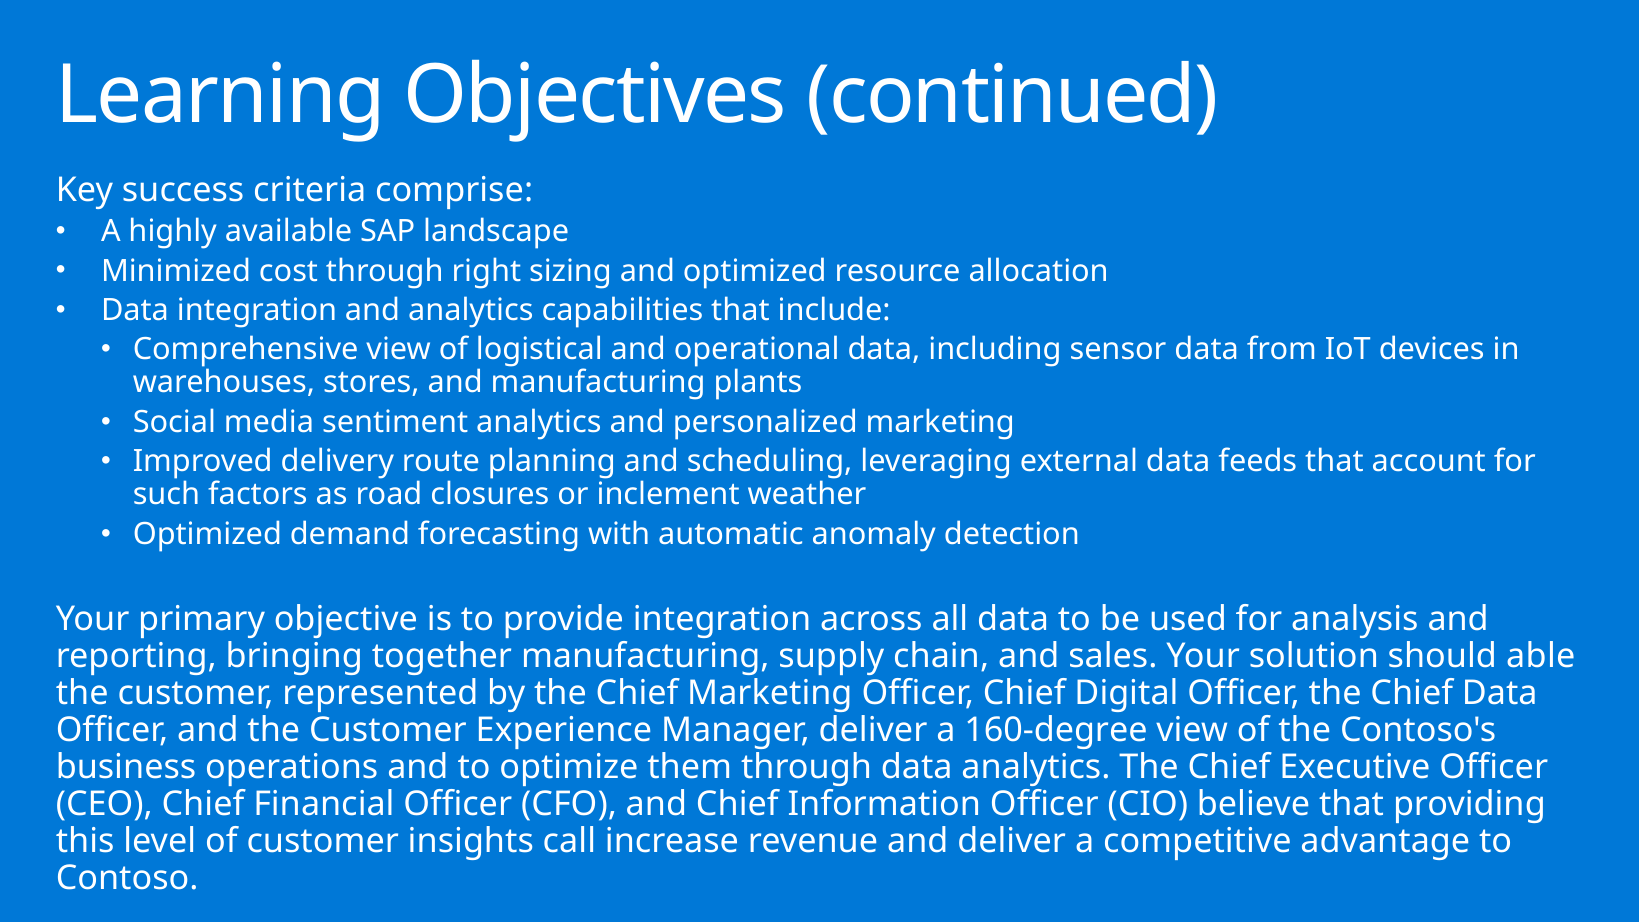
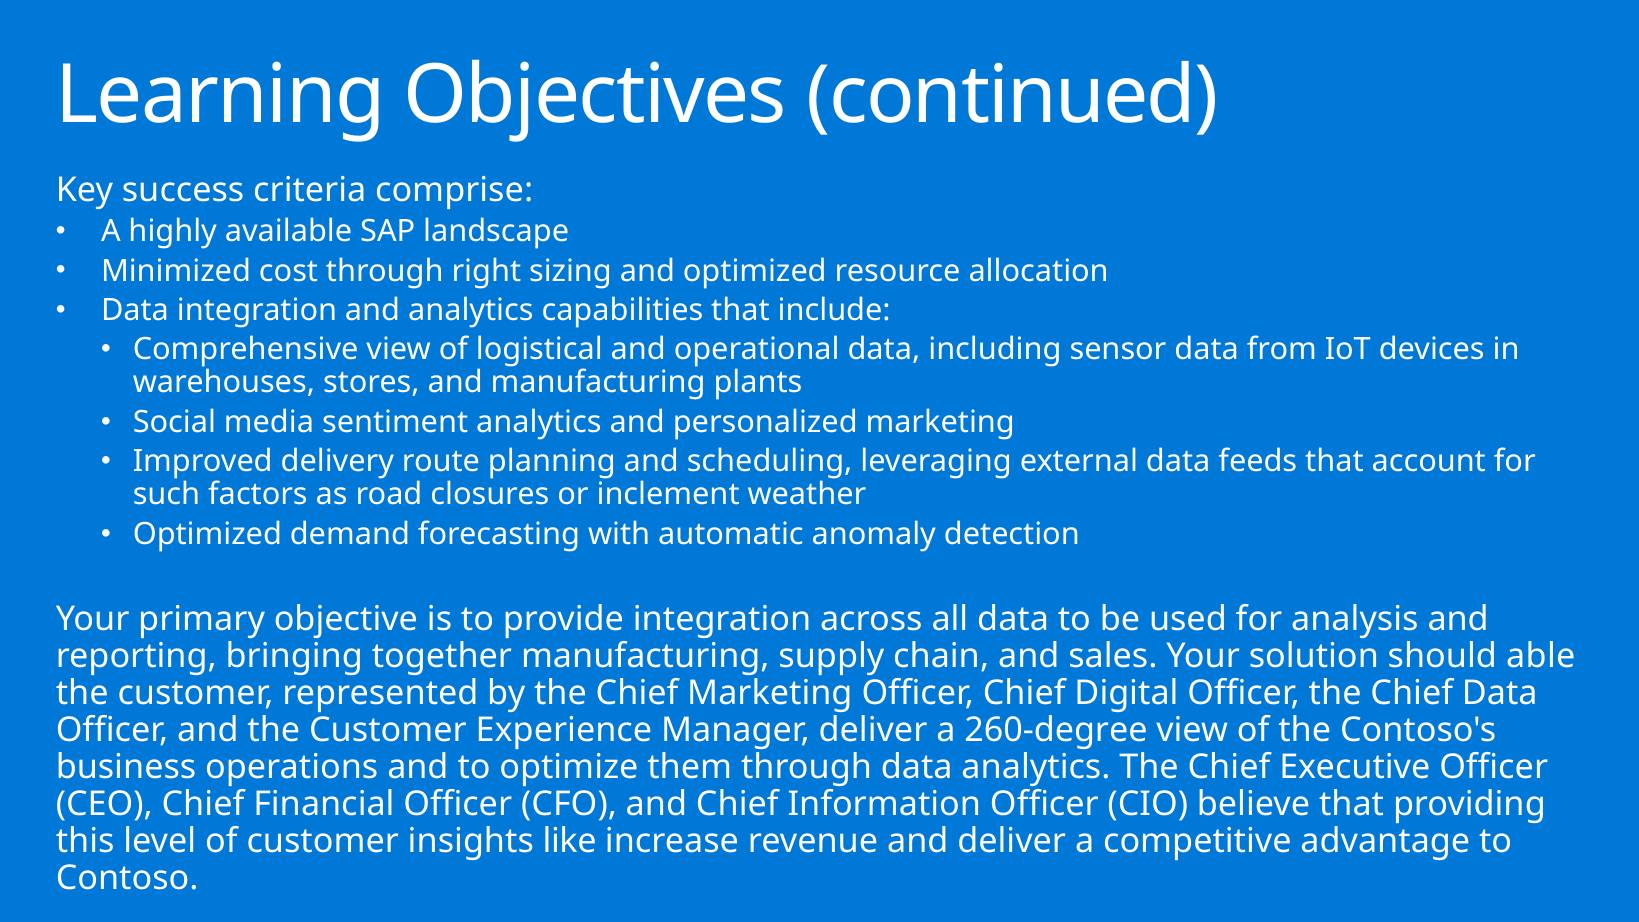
160-degree: 160-degree -> 260-degree (1056, 730)
call: call -> like (570, 841)
